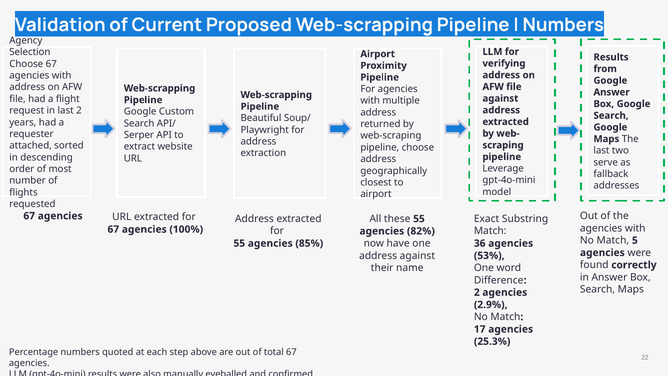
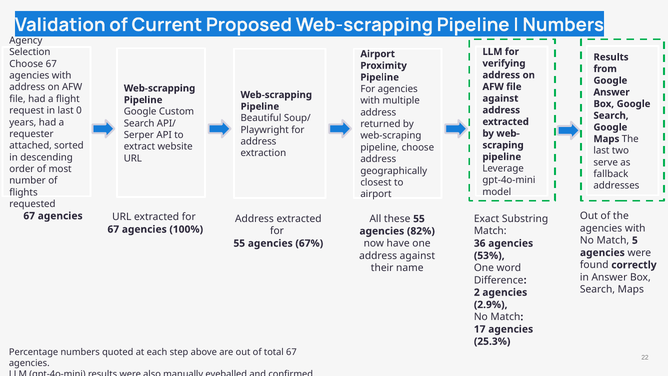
last 2: 2 -> 0 (79, 111)
85%: 85% -> 67% (309, 243)
